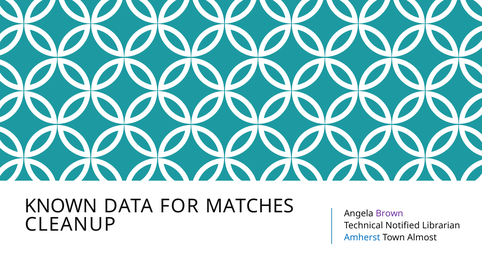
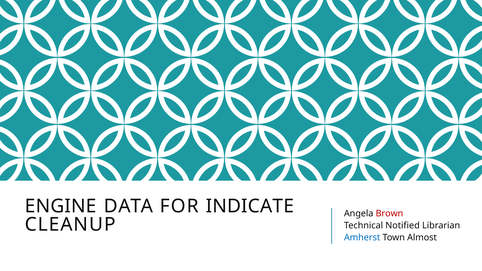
KNOWN: KNOWN -> ENGINE (61, 206)
MATCHES: MATCHES -> INDICATE (250, 206)
Brown colour: purple -> red (389, 214)
